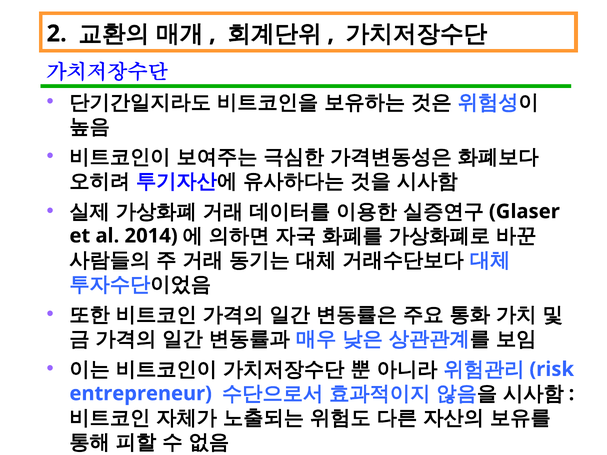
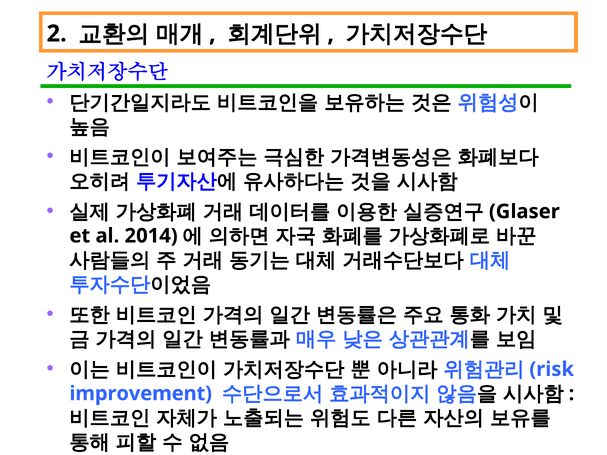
entrepreneur: entrepreneur -> improvement (141, 394)
